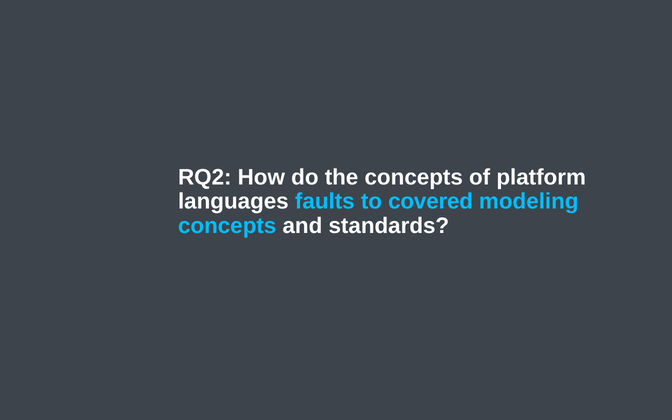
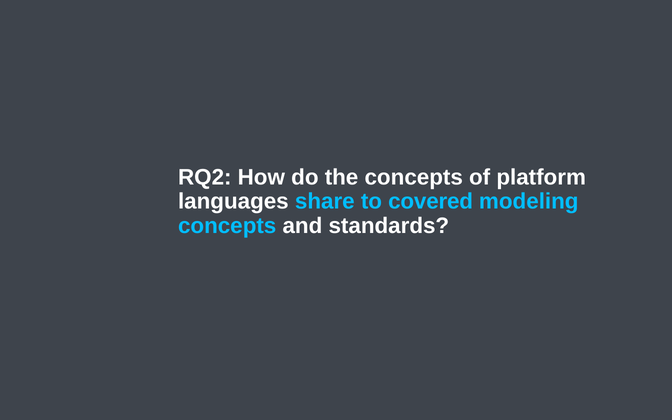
faults: faults -> share (325, 202)
